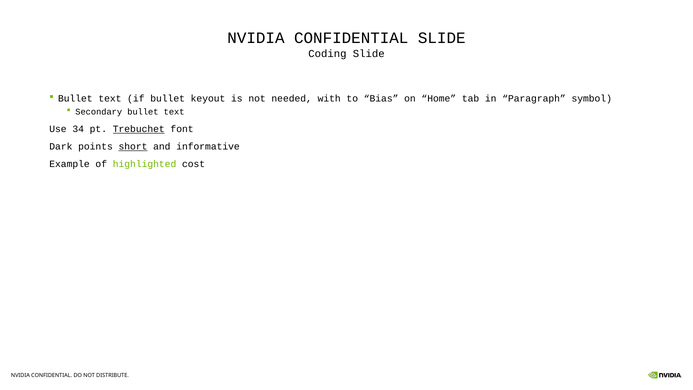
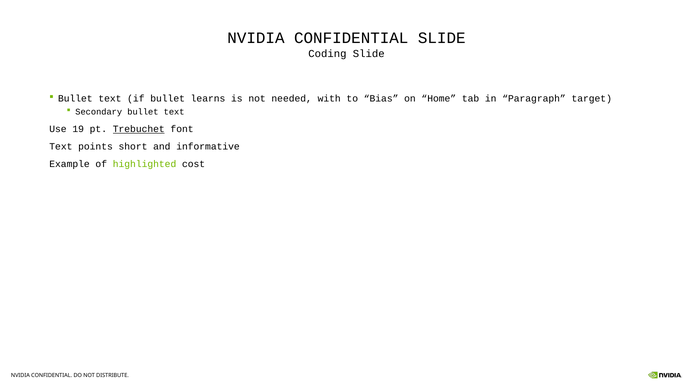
keyout: keyout -> learns (208, 98)
symbol: symbol -> target (592, 98)
34: 34 -> 19 (78, 129)
Dark: Dark -> Text (61, 147)
short underline: present -> none (133, 147)
